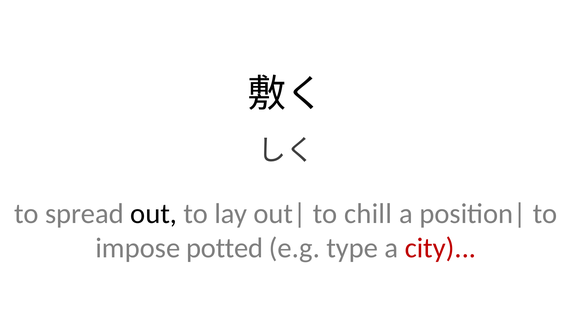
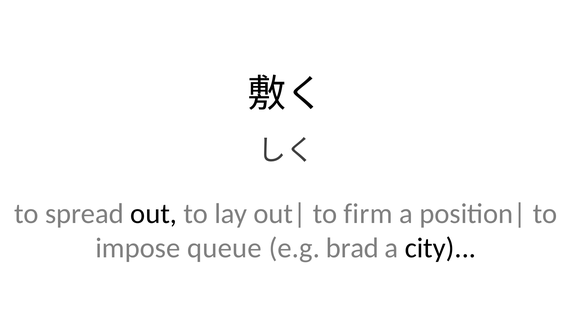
chill: chill -> firm (368, 214)
potted: potted -> queue (224, 248)
type: type -> brad (352, 248)
city colour: red -> black (440, 248)
